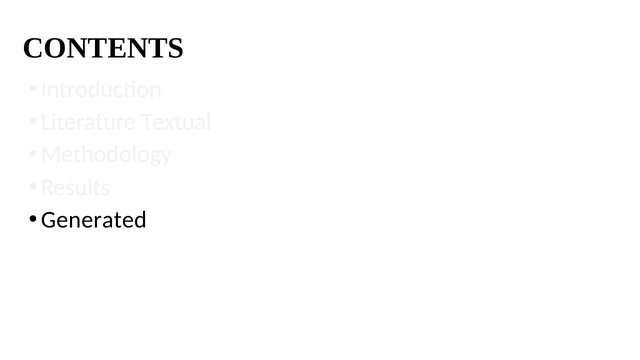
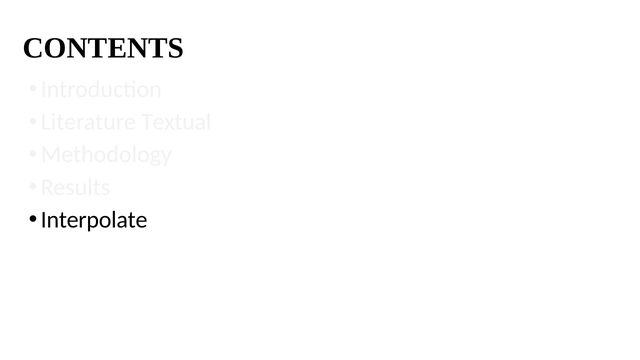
Generated: Generated -> Interpolate (94, 220)
